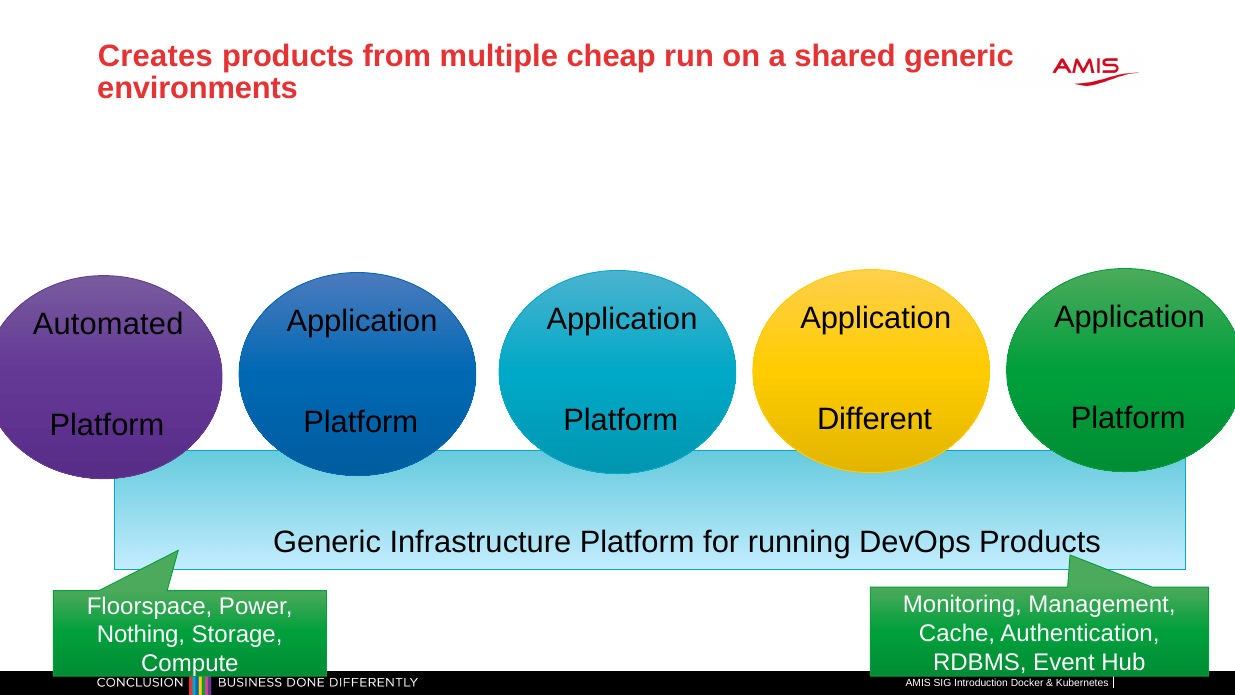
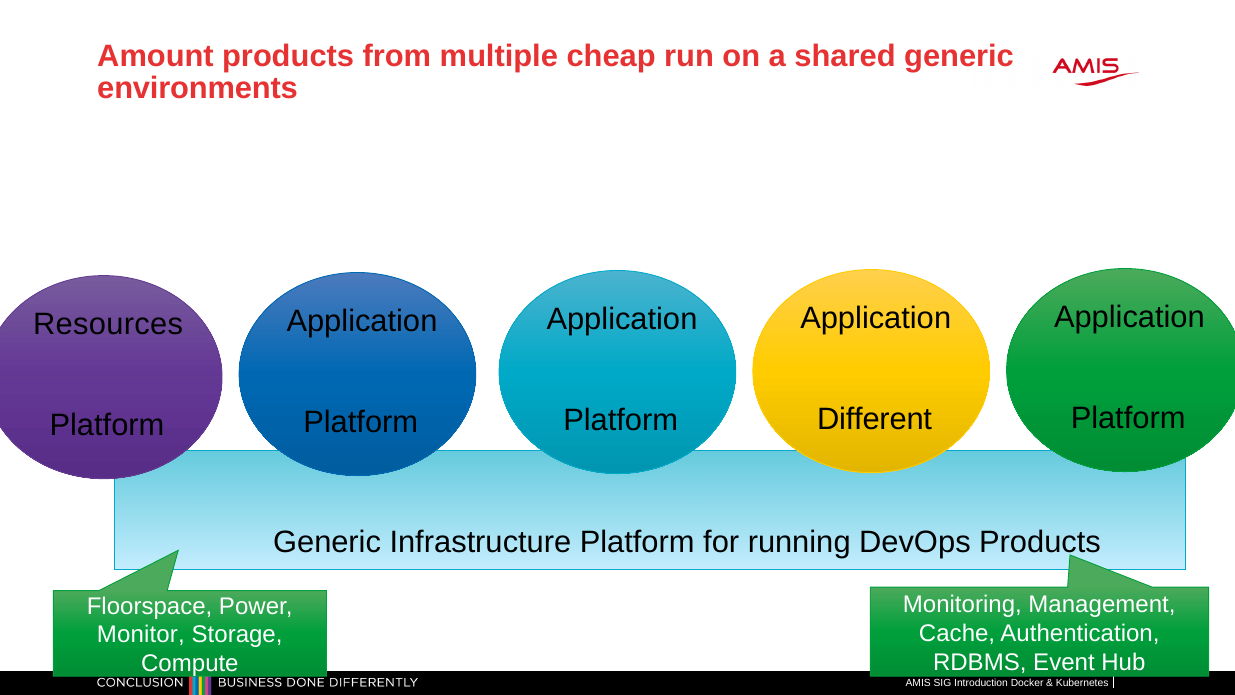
Creates: Creates -> Amount (155, 56)
Automated: Automated -> Resources (108, 325)
Nothing: Nothing -> Monitor (141, 635)
